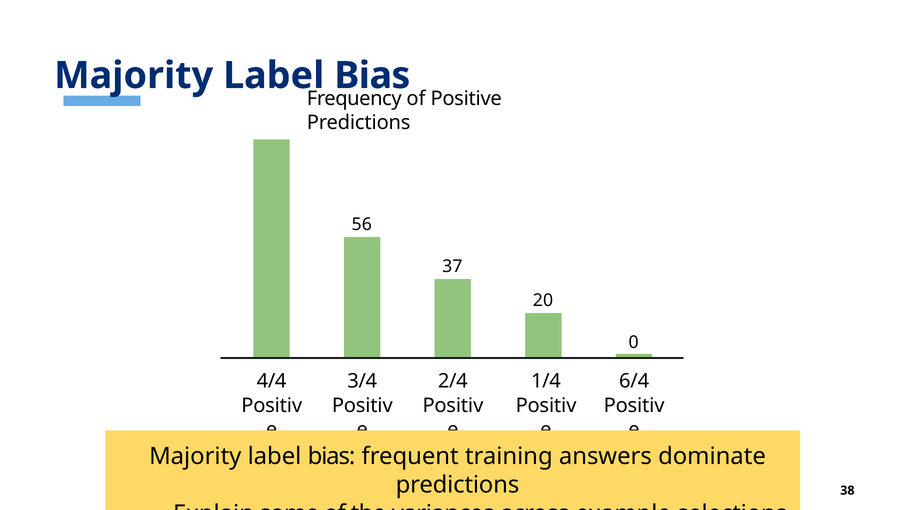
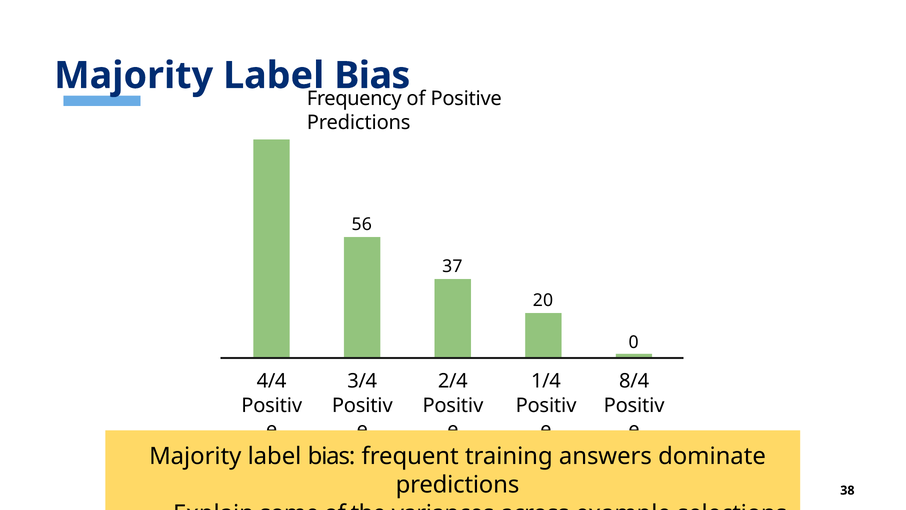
6/4: 6/4 -> 8/4 (634, 381)
